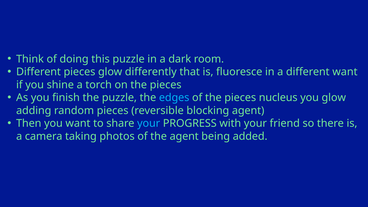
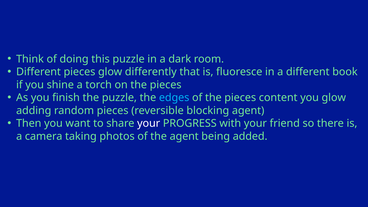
different want: want -> book (345, 72)
nucleus: nucleus -> content (278, 98)
your colour: light blue -> white (149, 123)
